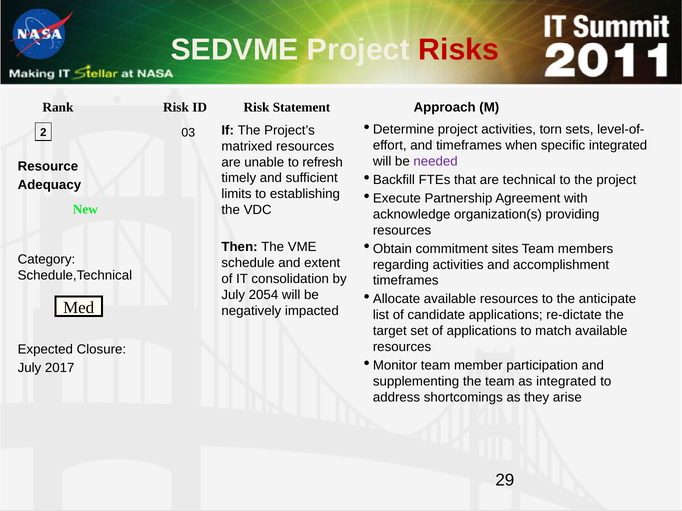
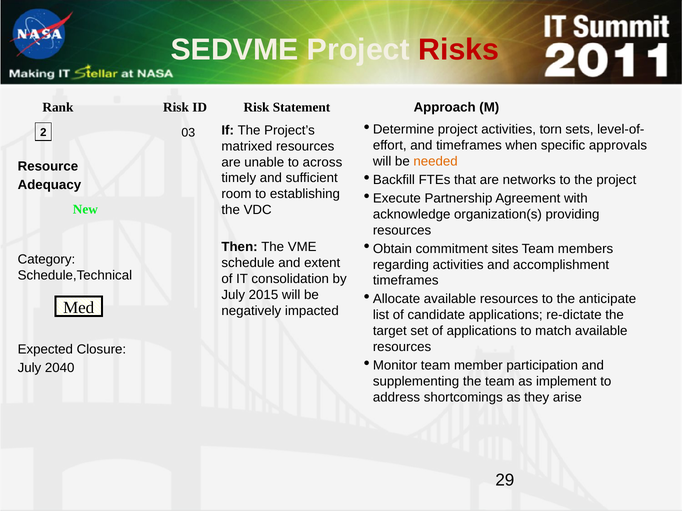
specific integrated: integrated -> approvals (618, 145)
needed colour: purple -> orange (436, 161)
refresh: refresh -> across (322, 162)
technical: technical -> networks (529, 180)
limits: limits -> room (237, 194)
2054: 2054 -> 2015 (263, 295)
2017: 2017 -> 2040 (60, 368)
as integrated: integrated -> implement (566, 382)
